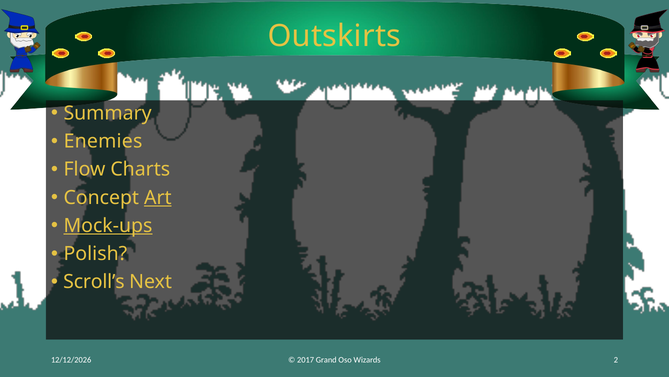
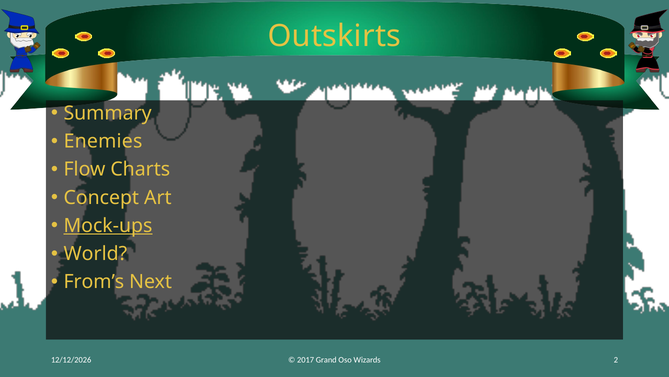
Art underline: present -> none (158, 197)
Polish: Polish -> World (95, 253)
Scroll’s: Scroll’s -> From’s (94, 281)
